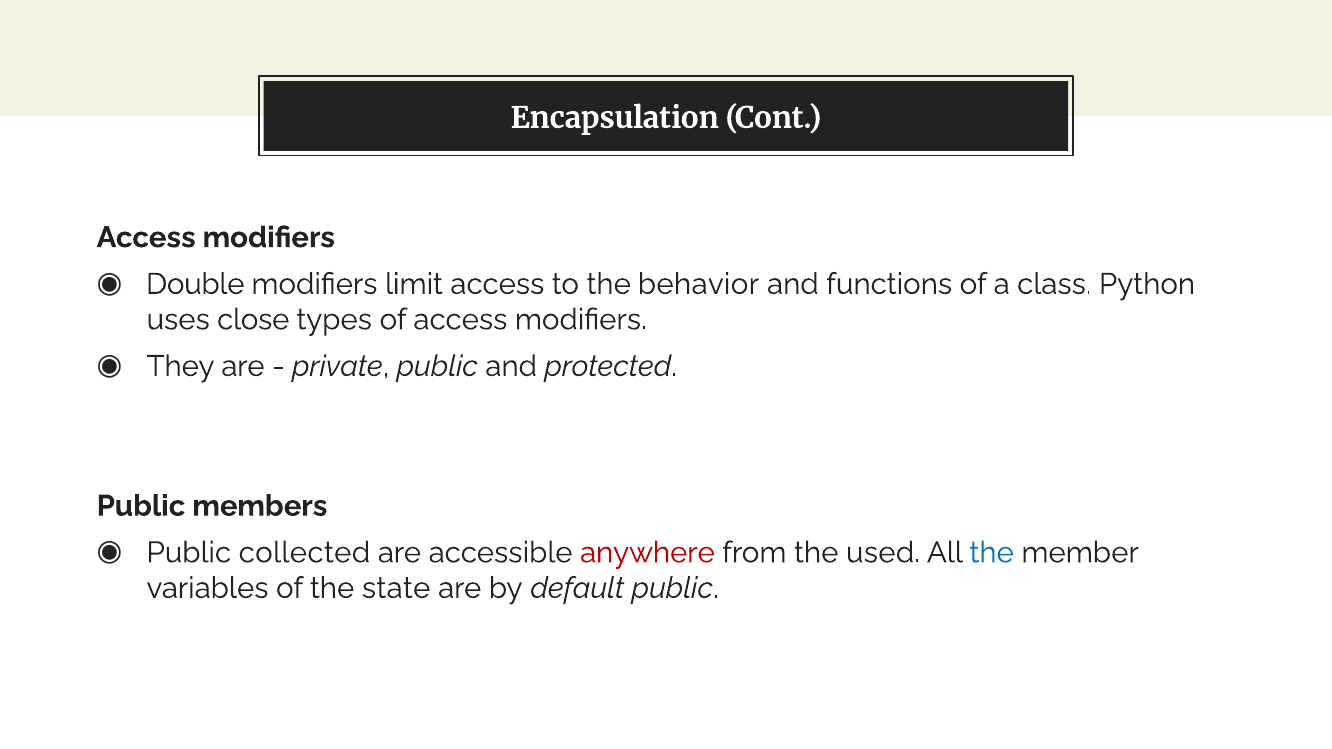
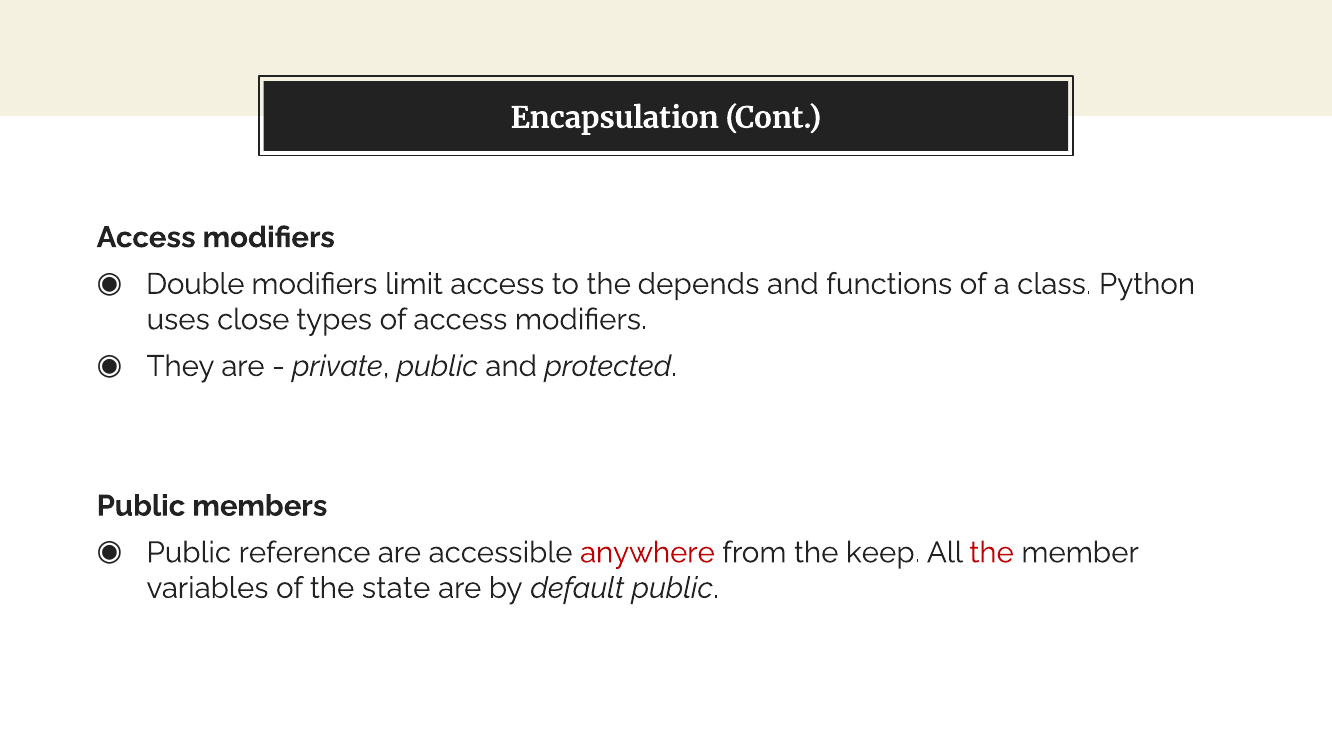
behavior: behavior -> depends (699, 284)
collected: collected -> reference (305, 553)
used: used -> keep (883, 553)
the colour: blue -> red (992, 553)
